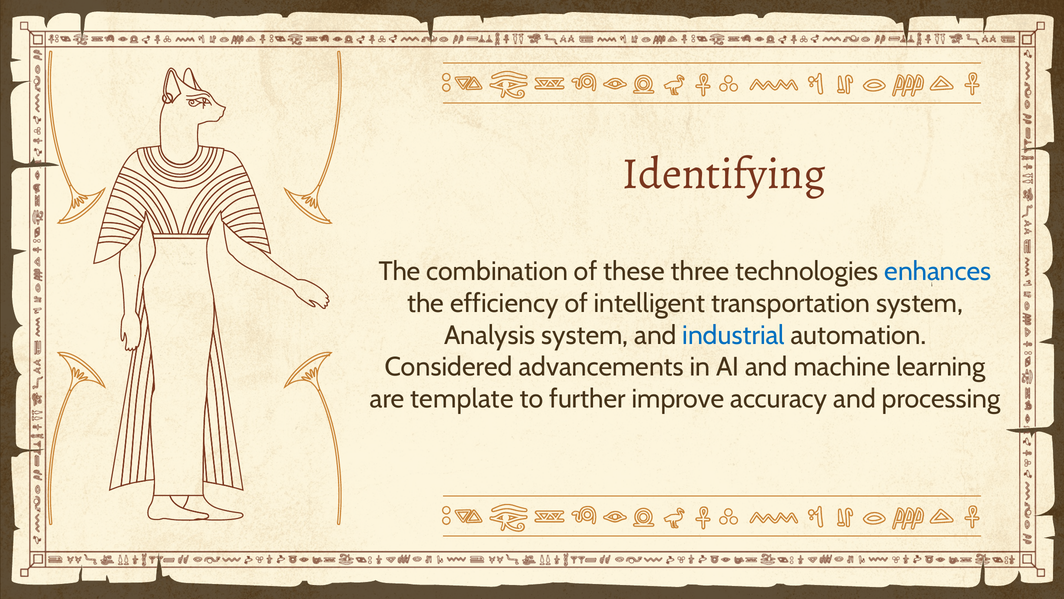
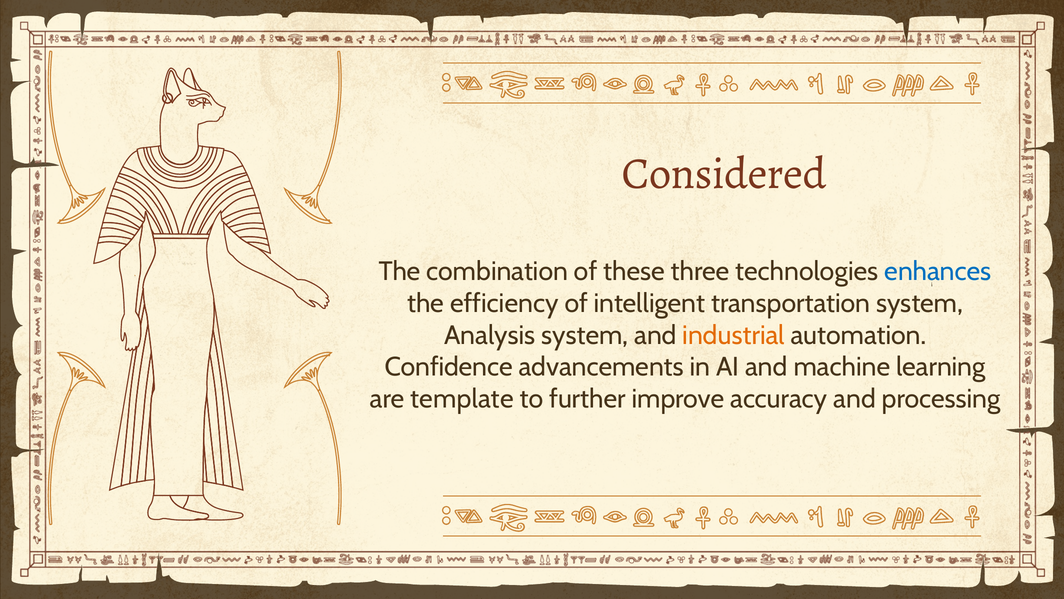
Identifying: Identifying -> Considered (724, 173)
industrial colour: blue -> orange (734, 335)
Considered: Considered -> Confidence (449, 367)
